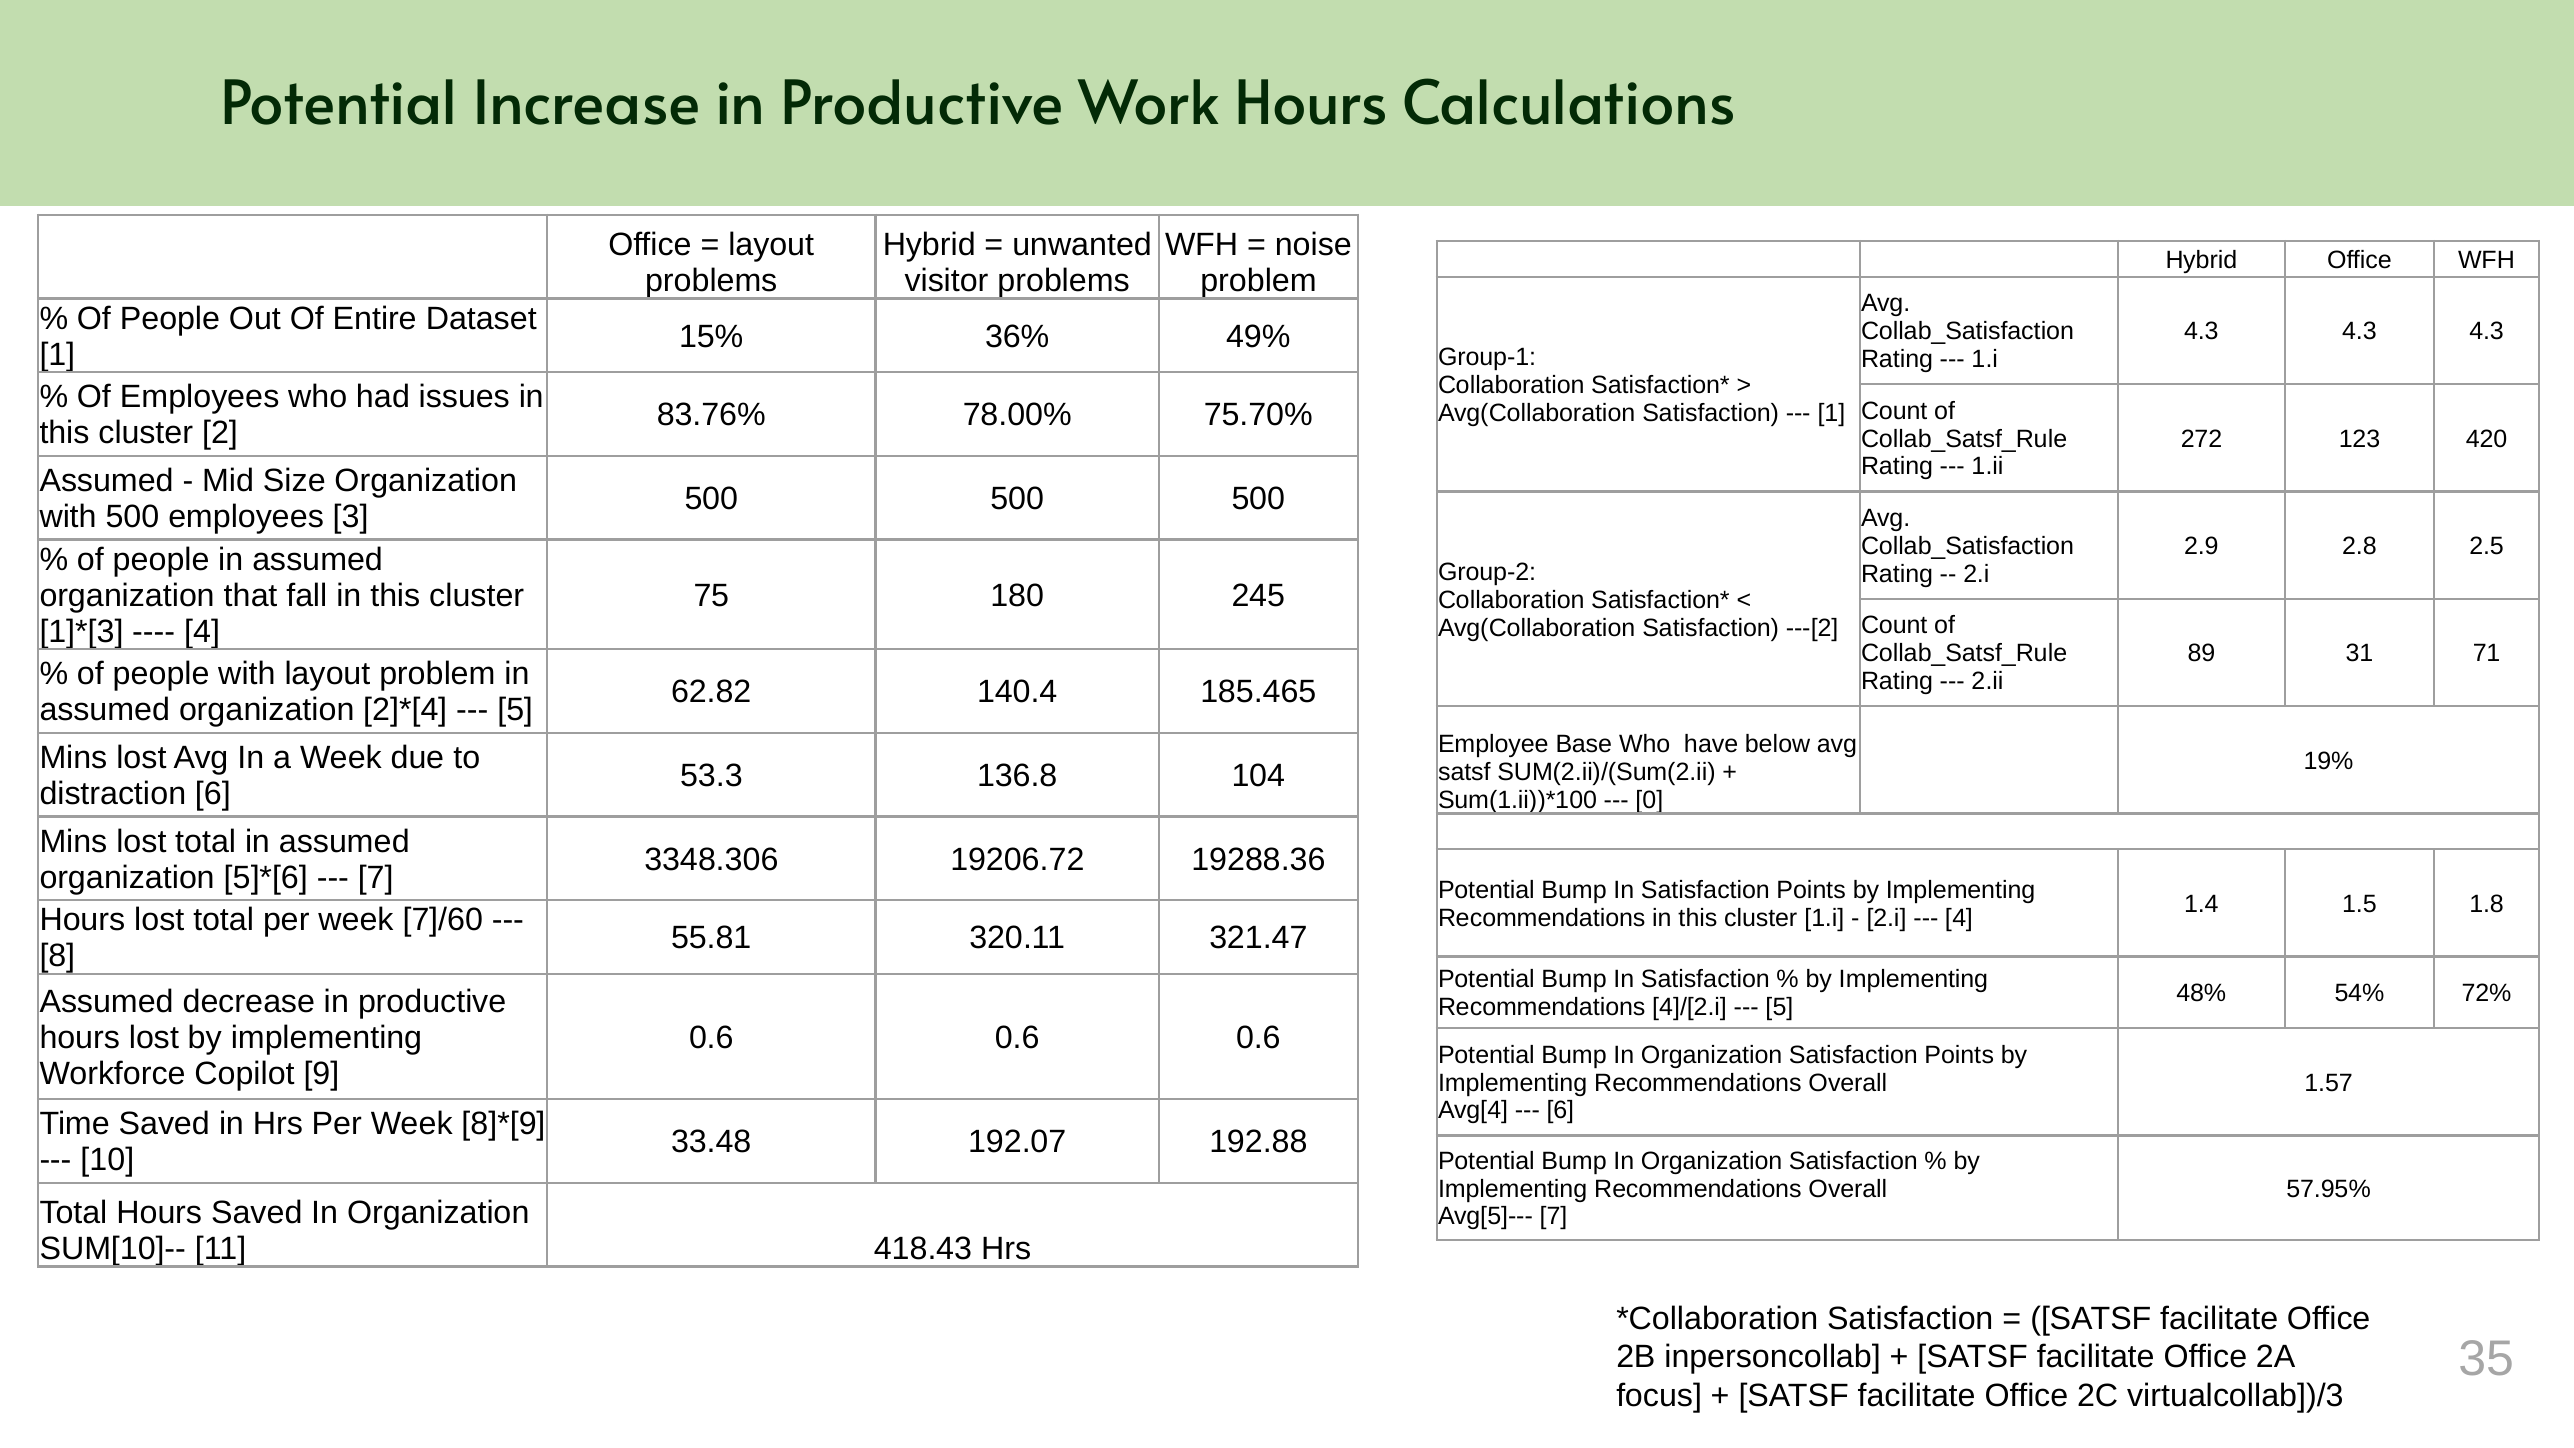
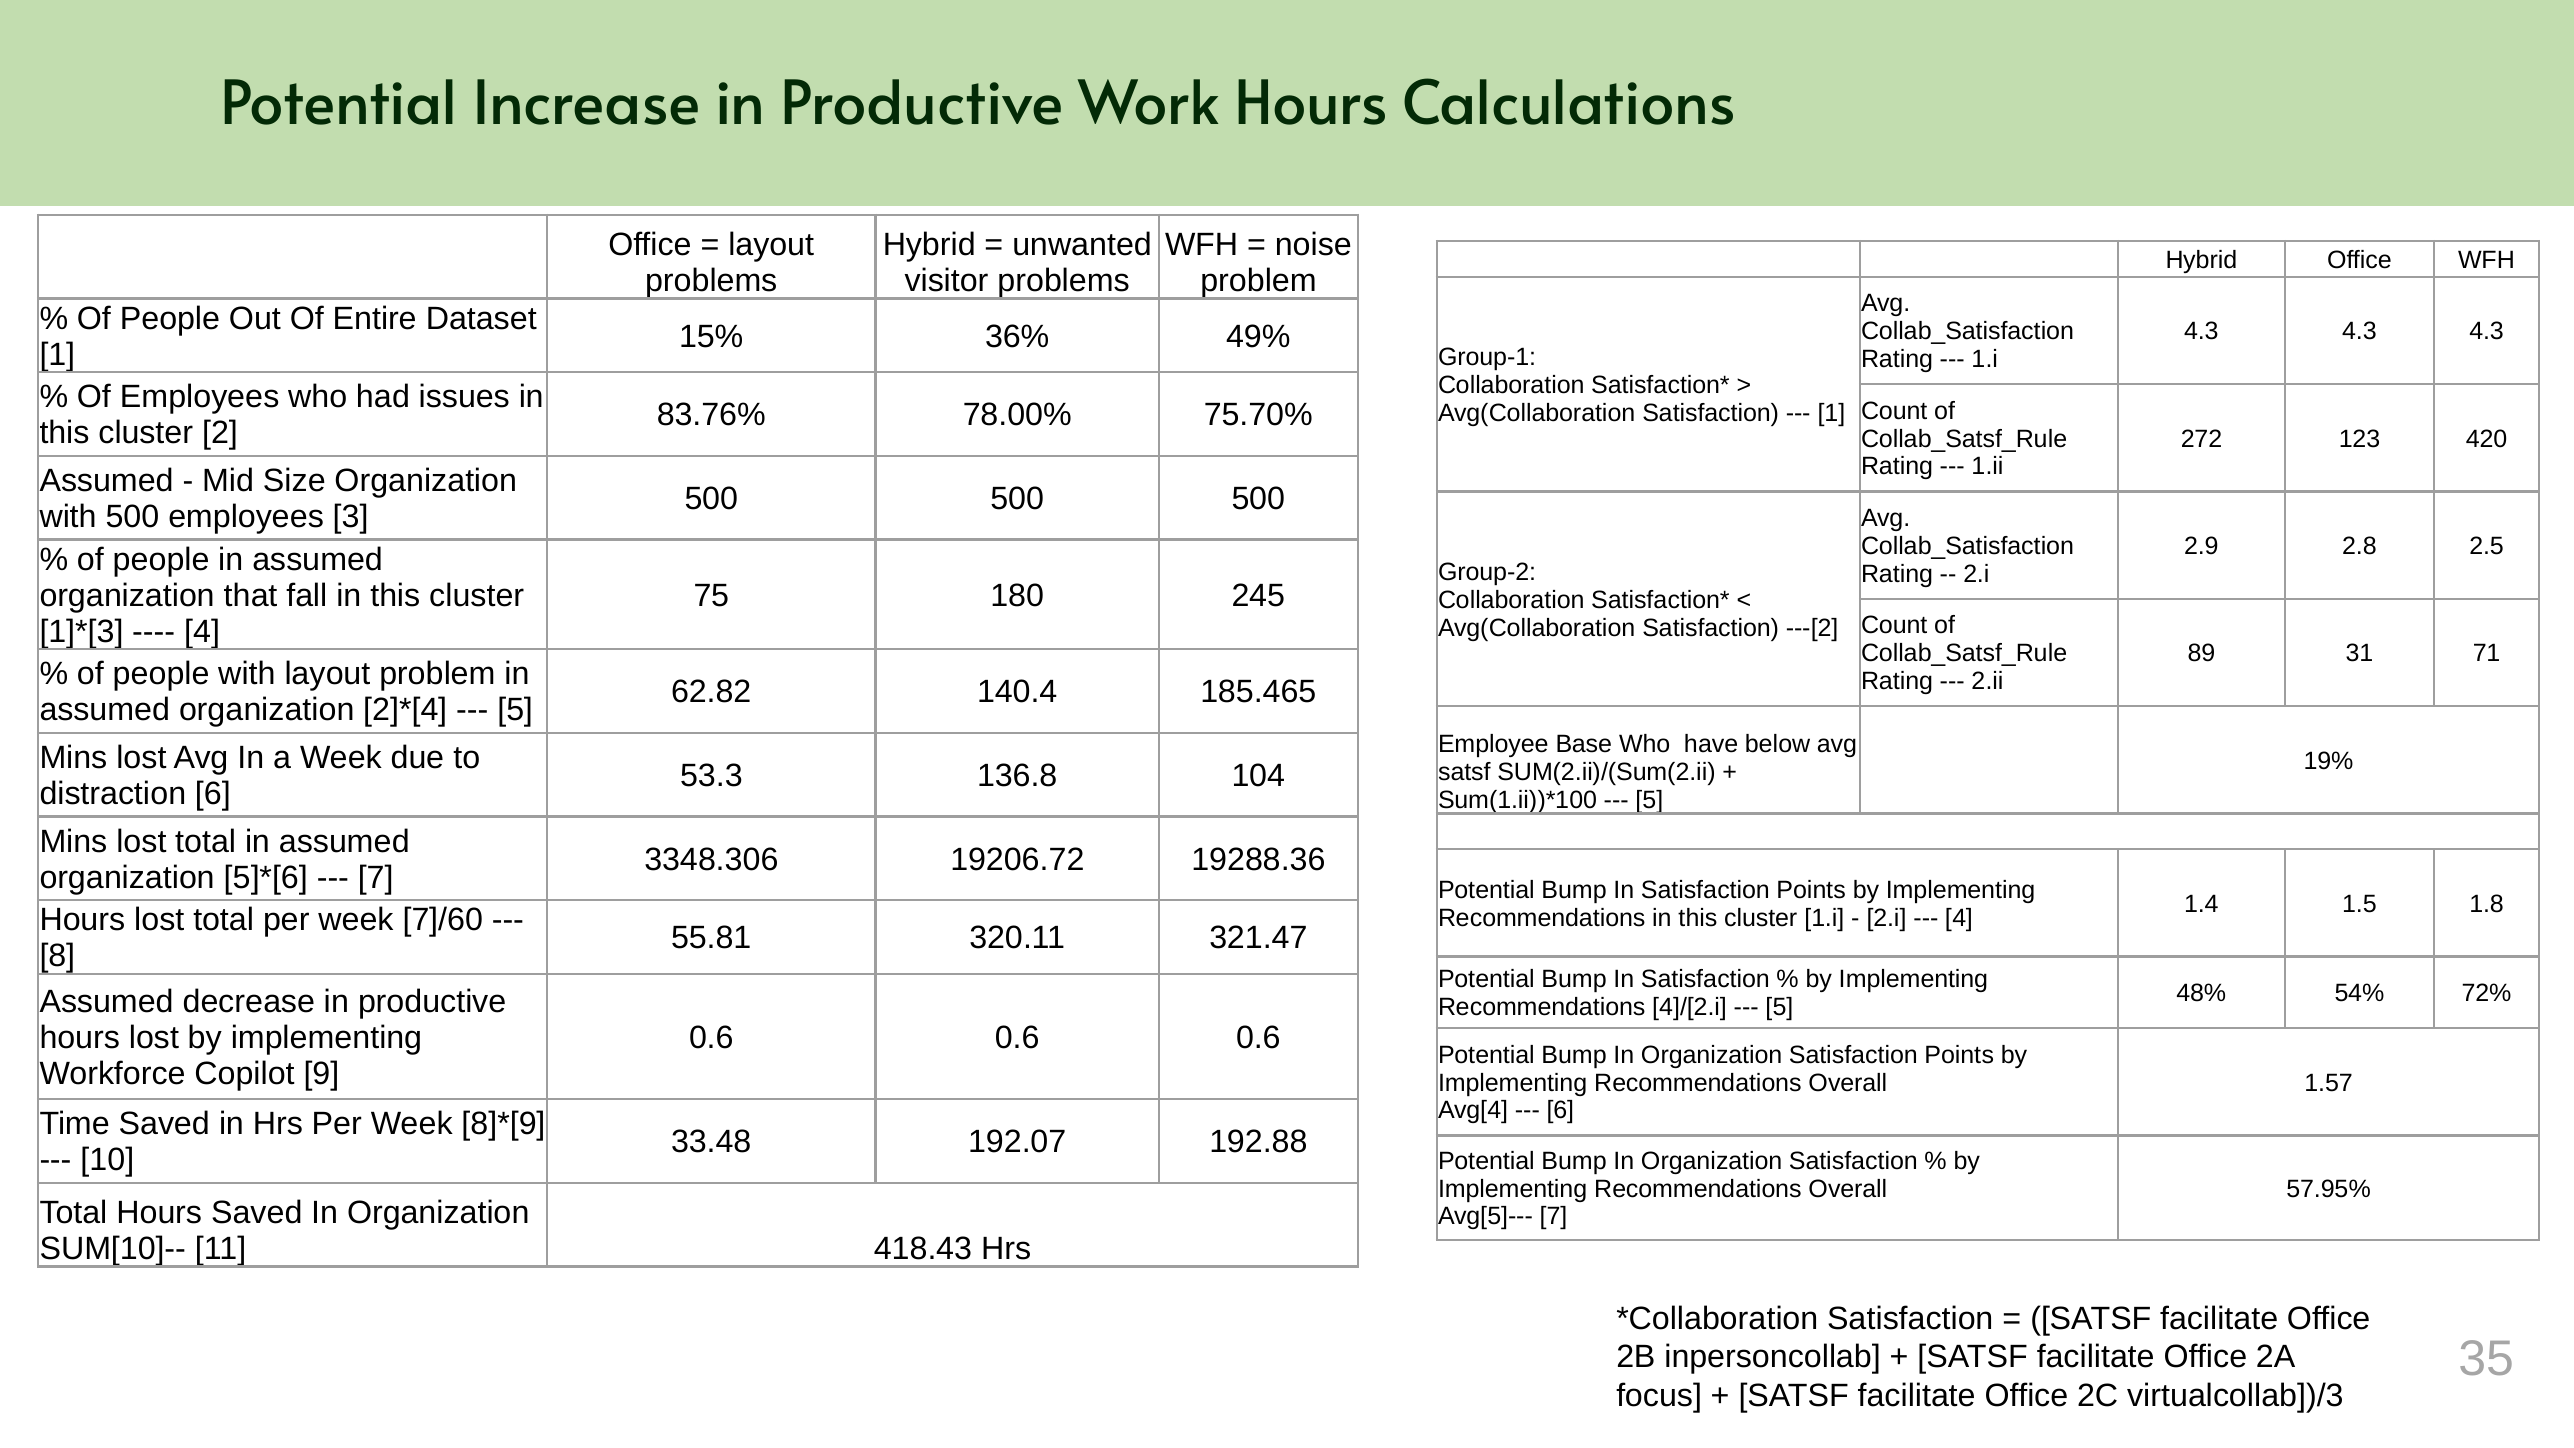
0: 0 -> 5 (1649, 800)
